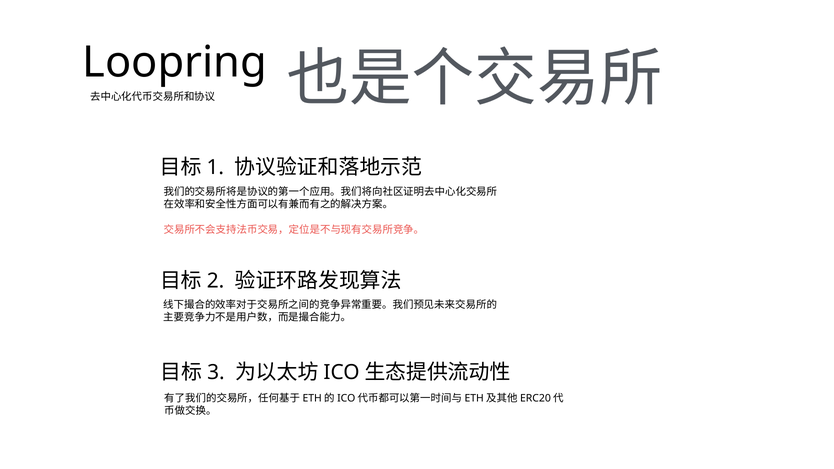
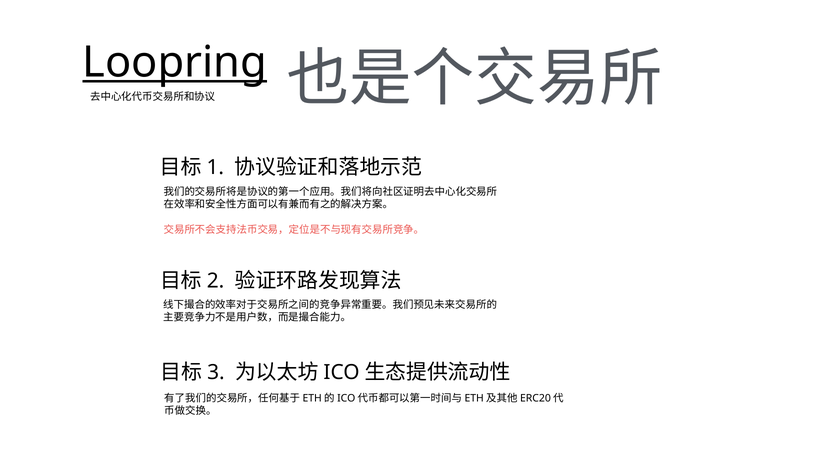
Loopring underline: none -> present (175, 62)
